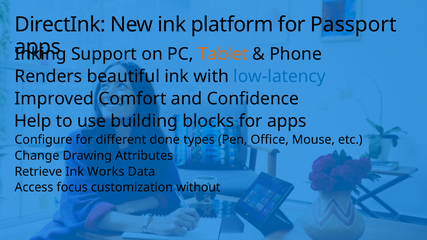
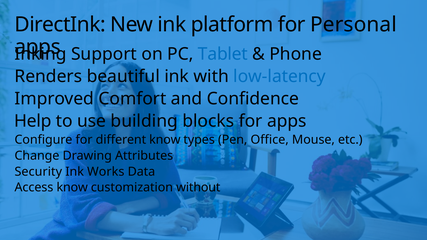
Passport: Passport -> Personal (353, 25)
Tablet colour: orange -> blue (223, 54)
different done: done -> know (165, 140)
Retrieve: Retrieve -> Security (38, 172)
Access focus: focus -> know (72, 188)
